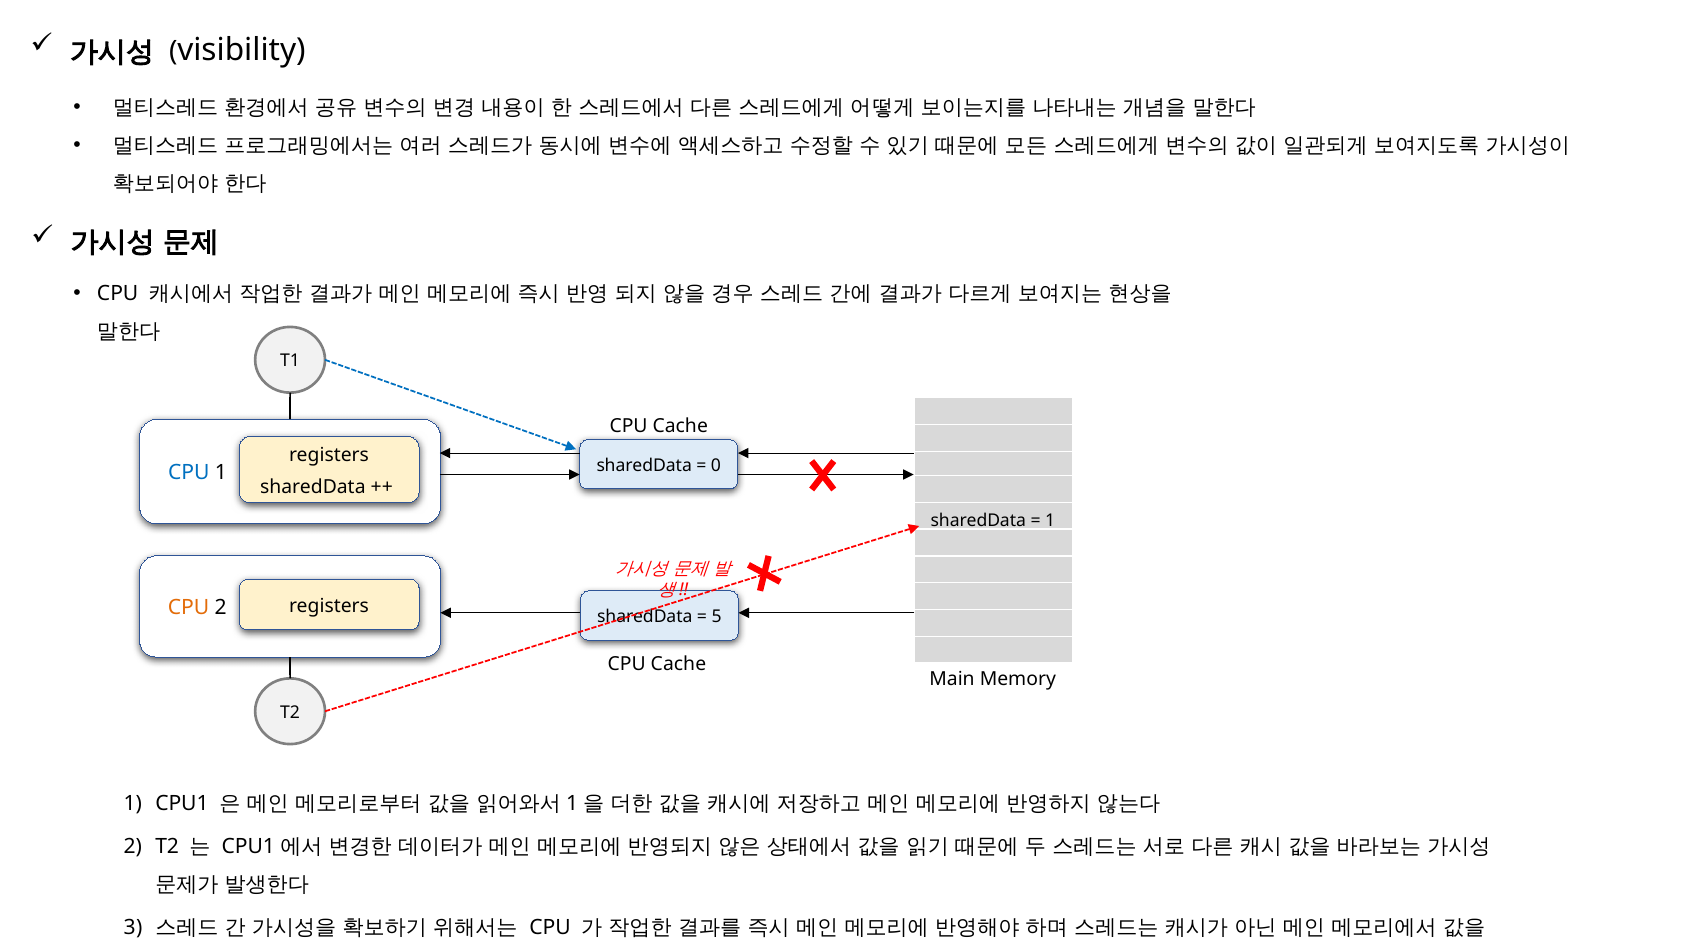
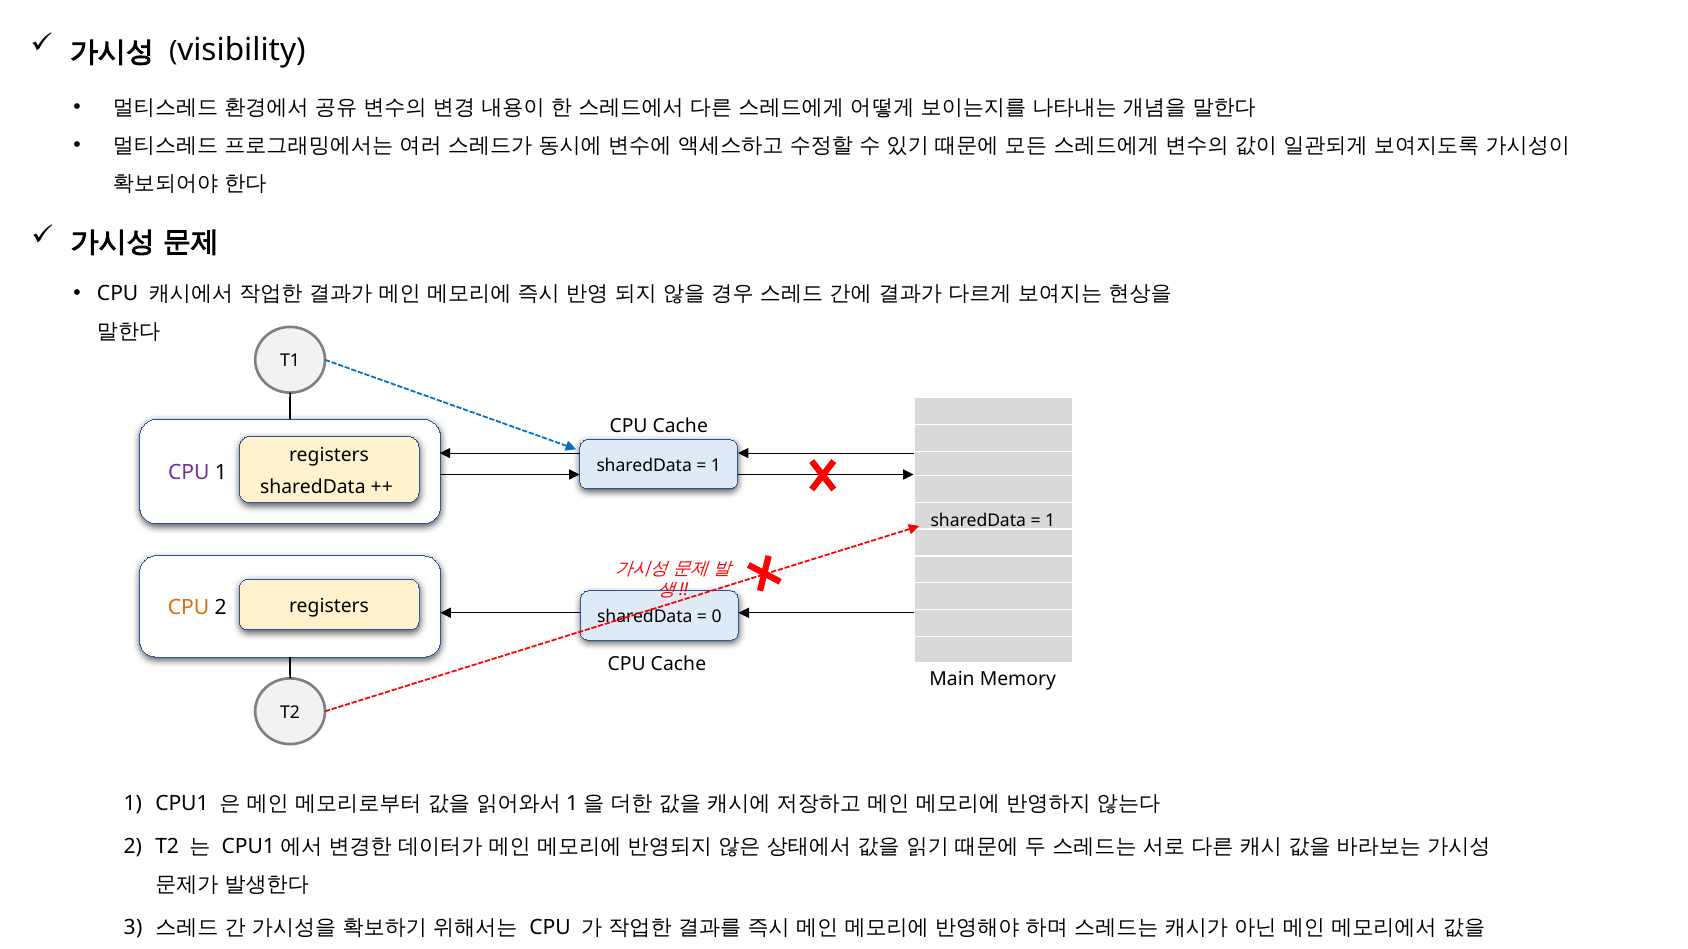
CPU colour: blue -> purple (189, 473)
0: 0 -> 1 (716, 466)
5: 5 -> 0 (717, 617)
